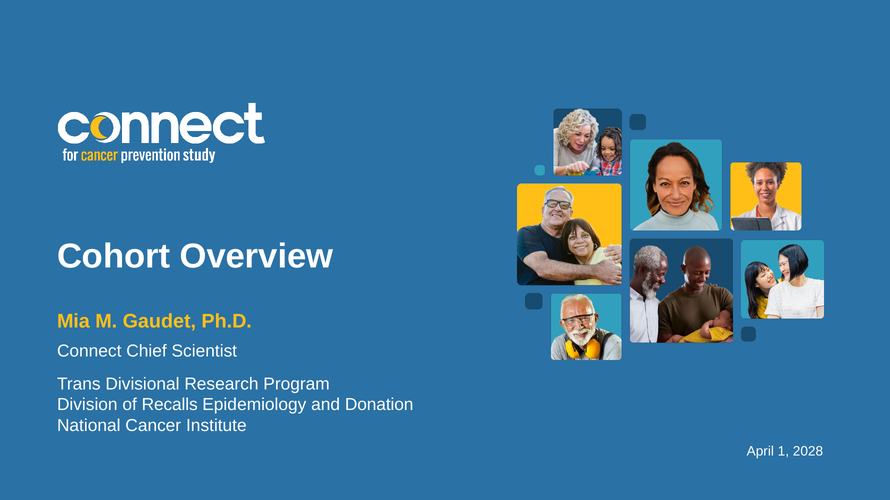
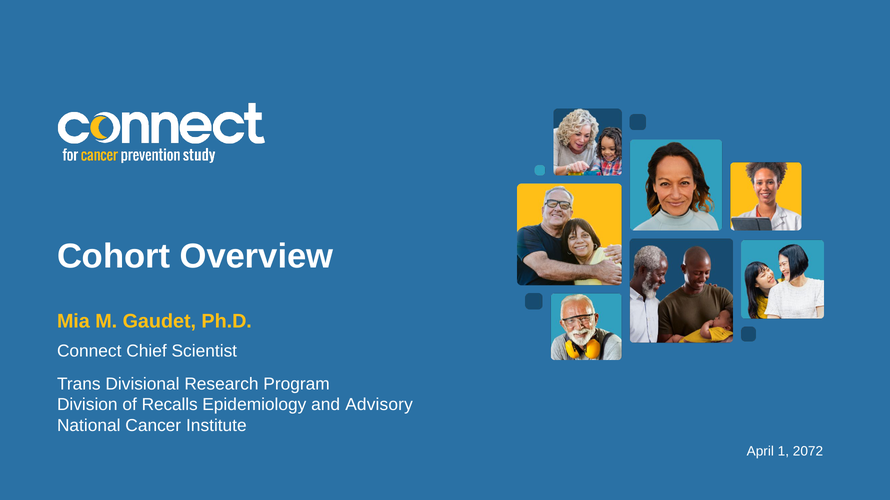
Donation: Donation -> Advisory (379, 405)
2028: 2028 -> 2072 (808, 452)
